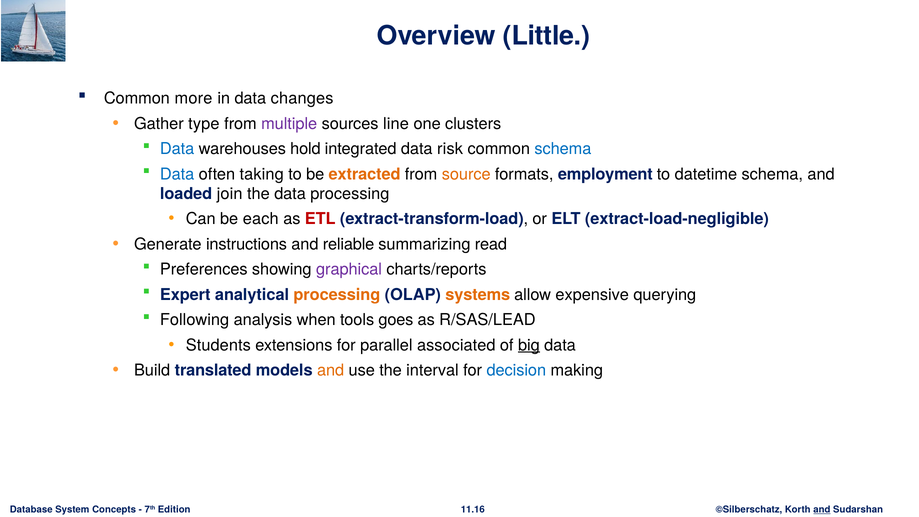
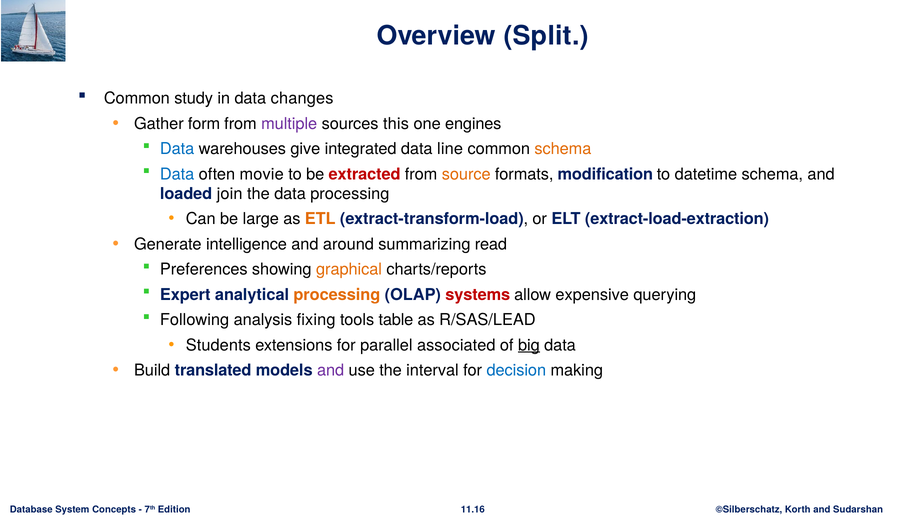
Little: Little -> Split (546, 36)
more: more -> study (194, 99)
type: type -> form (204, 124)
line: line -> this (396, 124)
clusters: clusters -> engines (473, 124)
hold: hold -> give (305, 149)
risk: risk -> line (450, 149)
schema colour: blue -> orange (563, 149)
taking: taking -> movie (262, 174)
extracted colour: orange -> red (365, 174)
employment: employment -> modification (605, 174)
each: each -> large (261, 219)
ETL colour: red -> orange (320, 219)
extract-load-negligible: extract-load-negligible -> extract-load-extraction (677, 219)
instructions: instructions -> intelligence (246, 244)
reliable: reliable -> around (348, 244)
graphical colour: purple -> orange (349, 269)
systems colour: orange -> red (478, 295)
when: when -> fixing (316, 320)
goes: goes -> table (396, 320)
and colour: orange -> purple (331, 370)
and underline: present -> none (822, 509)
